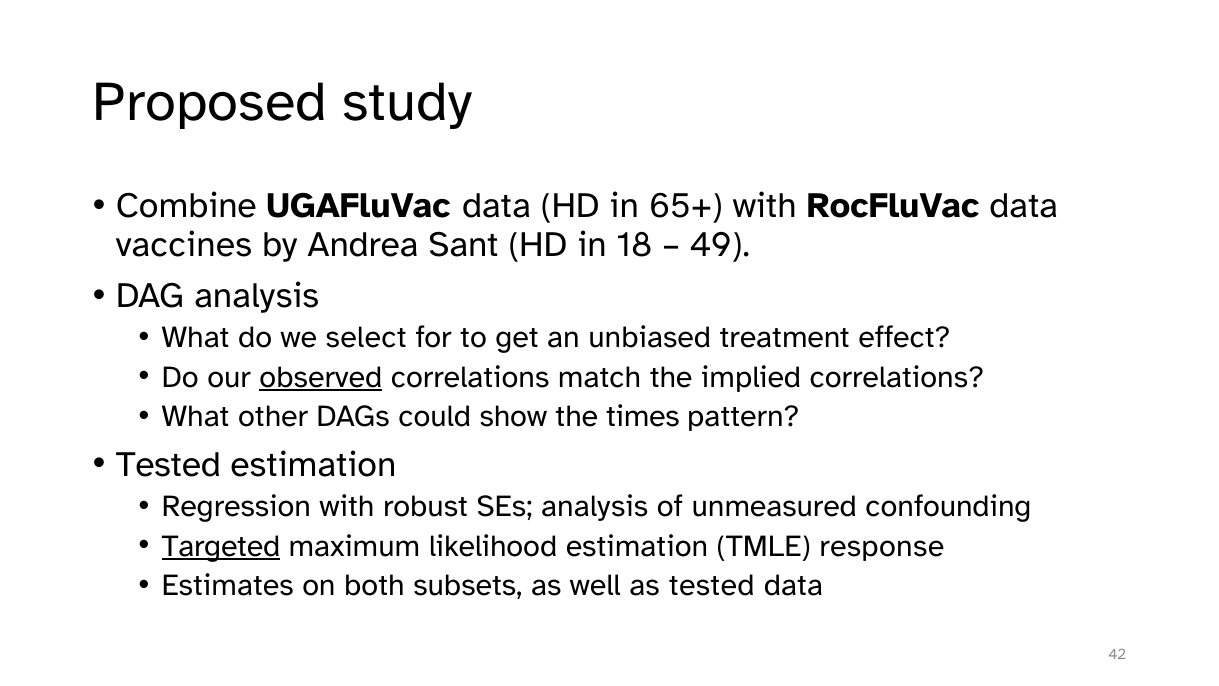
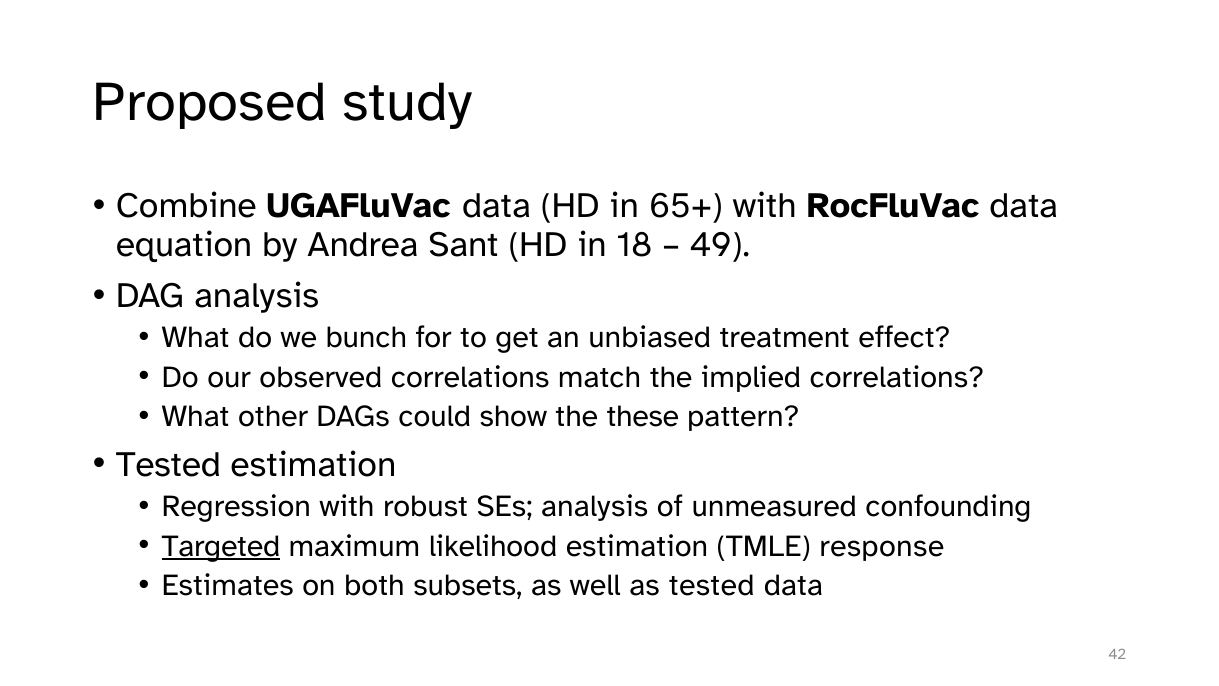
vaccines: vaccines -> equation (184, 245)
select: select -> bunch (366, 338)
observed underline: present -> none (321, 377)
times: times -> these (643, 416)
